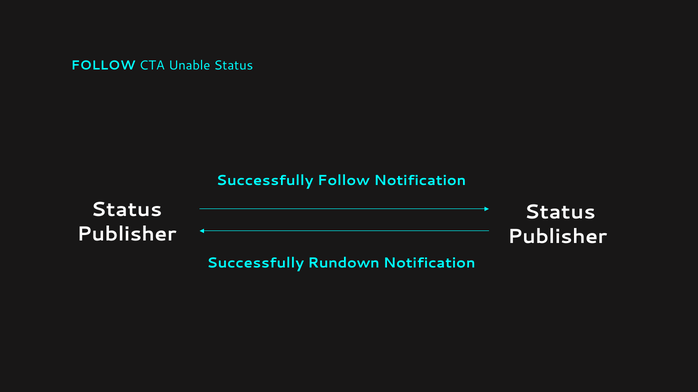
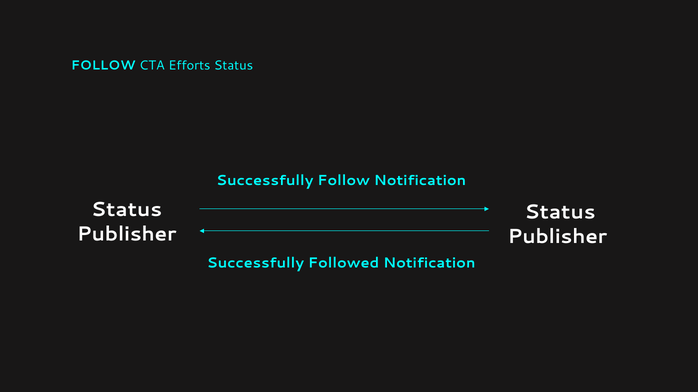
Unable: Unable -> Efforts (189, 65)
Rundown: Rundown -> Followed (344, 263)
